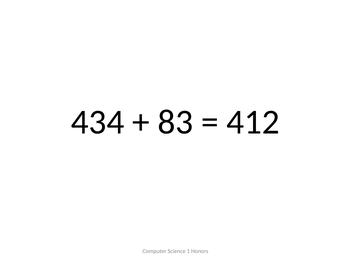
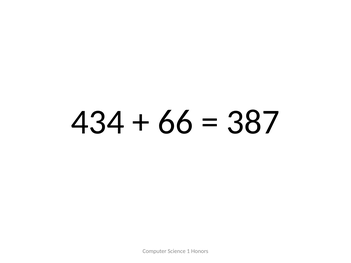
83: 83 -> 66 (175, 122)
412: 412 -> 387 (253, 122)
